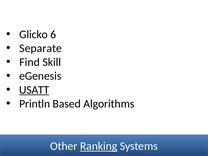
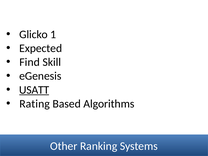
6: 6 -> 1 (53, 34)
Separate: Separate -> Expected (41, 48)
Println: Println -> Rating (35, 104)
Ranking underline: present -> none (99, 146)
